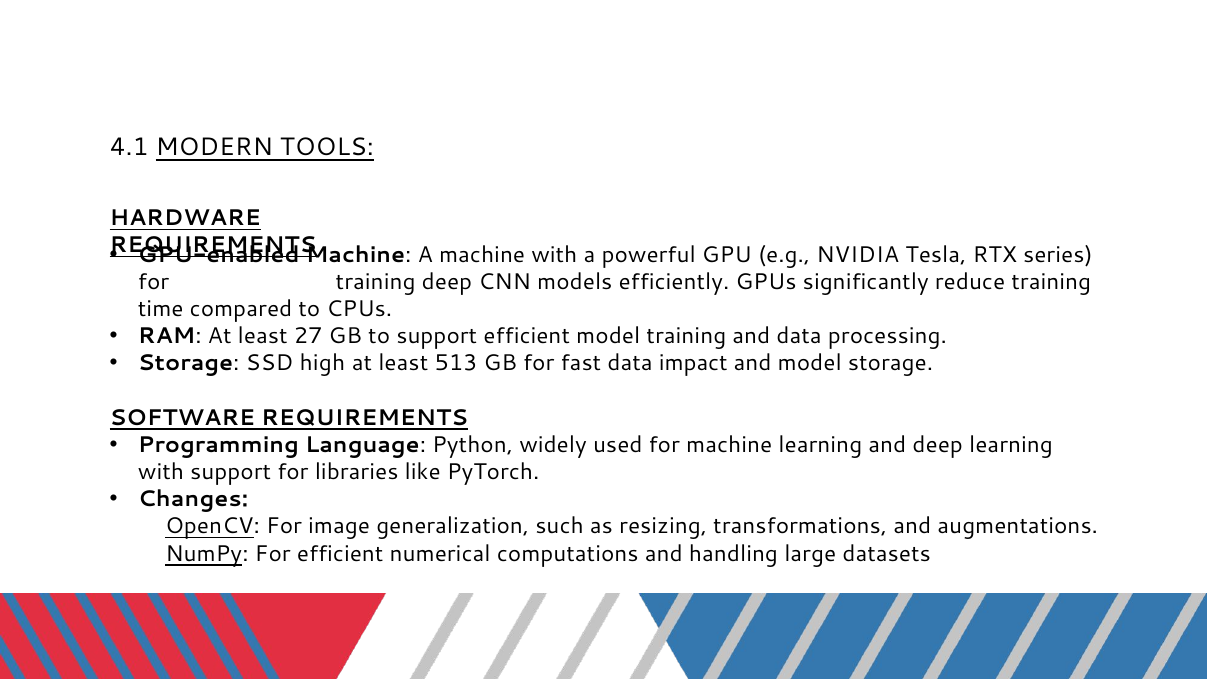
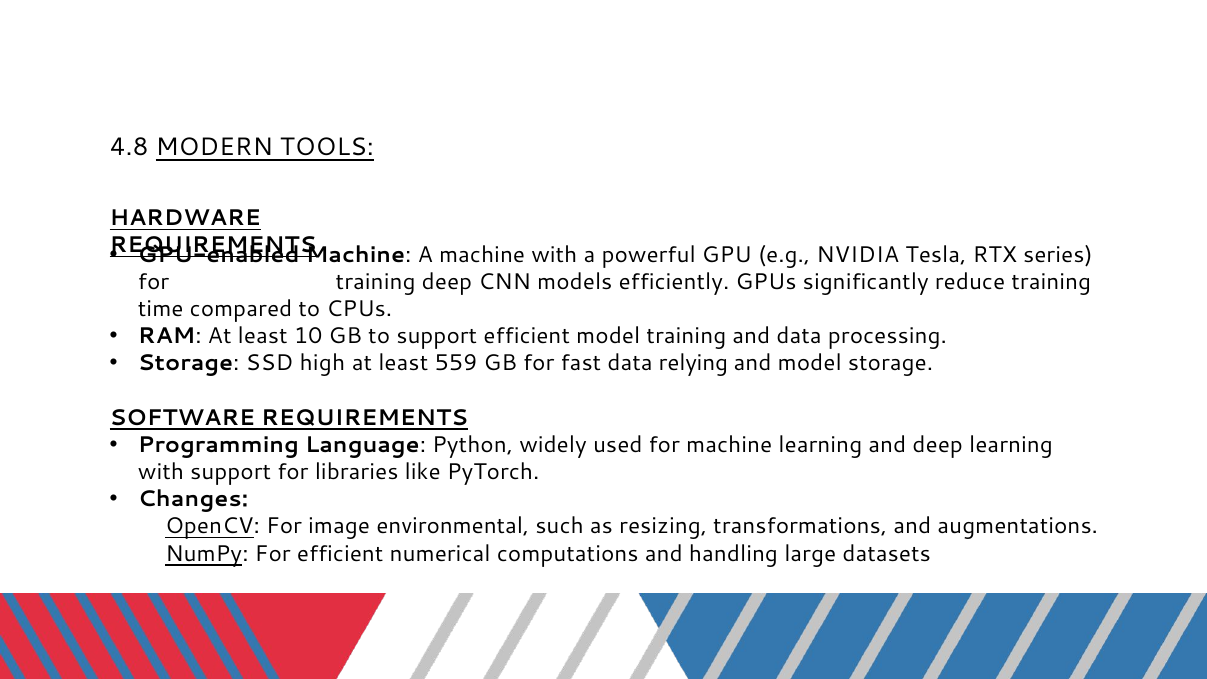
4.1: 4.1 -> 4.8 (129, 147)
27: 27 -> 10 (308, 336)
513: 513 -> 559 (456, 363)
impact: impact -> relying (693, 363)
generalization: generalization -> environmental (453, 526)
